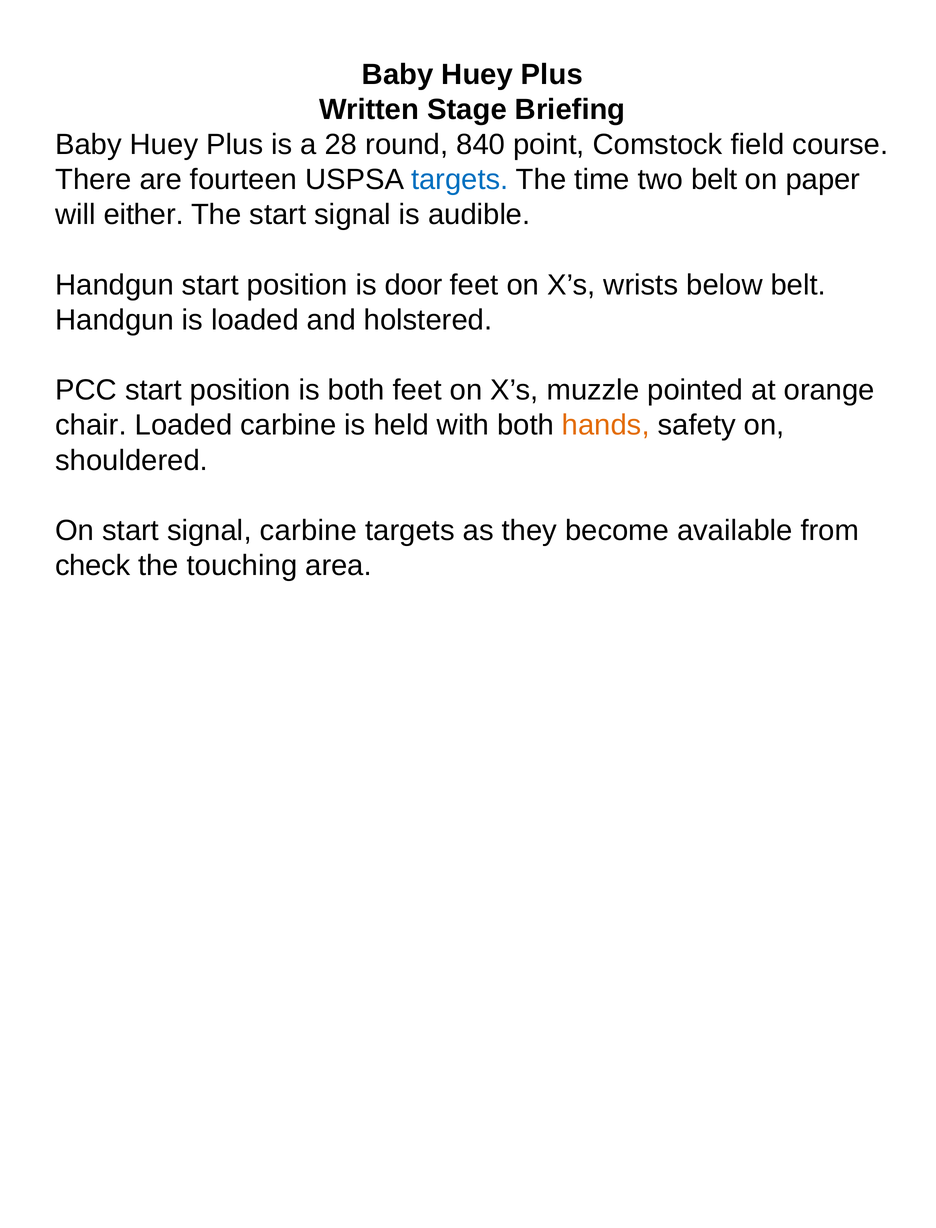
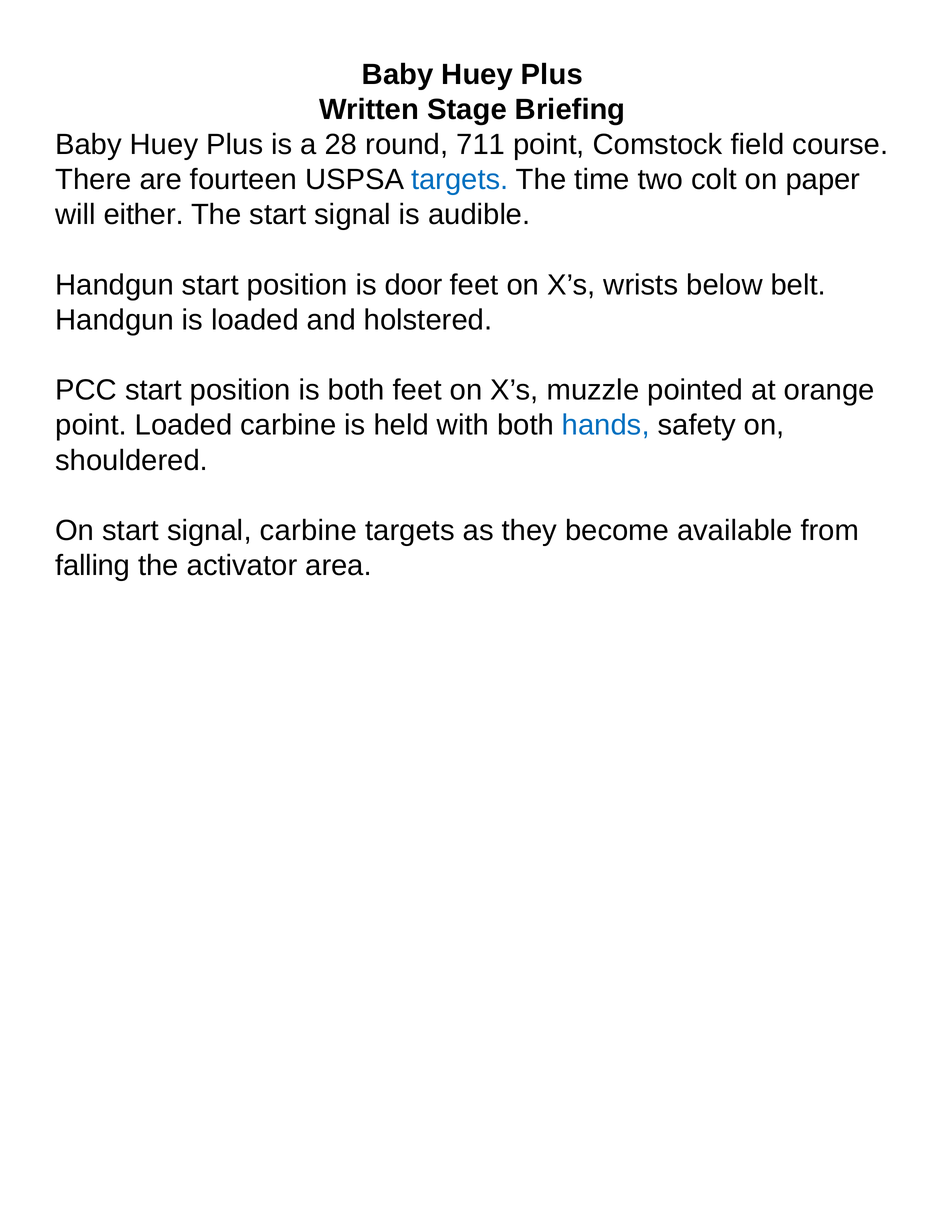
840: 840 -> 711 (481, 145)
two belt: belt -> colt (714, 180)
chair: chair -> point (91, 426)
hands colour: orange -> blue (606, 426)
check: check -> falling (93, 566)
touching: touching -> activator (242, 566)
